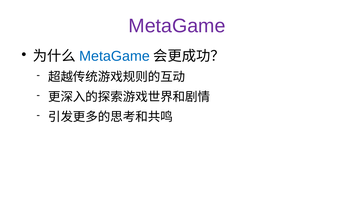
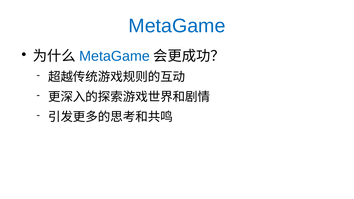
MetaGame colour: purple -> blue (177, 26)
